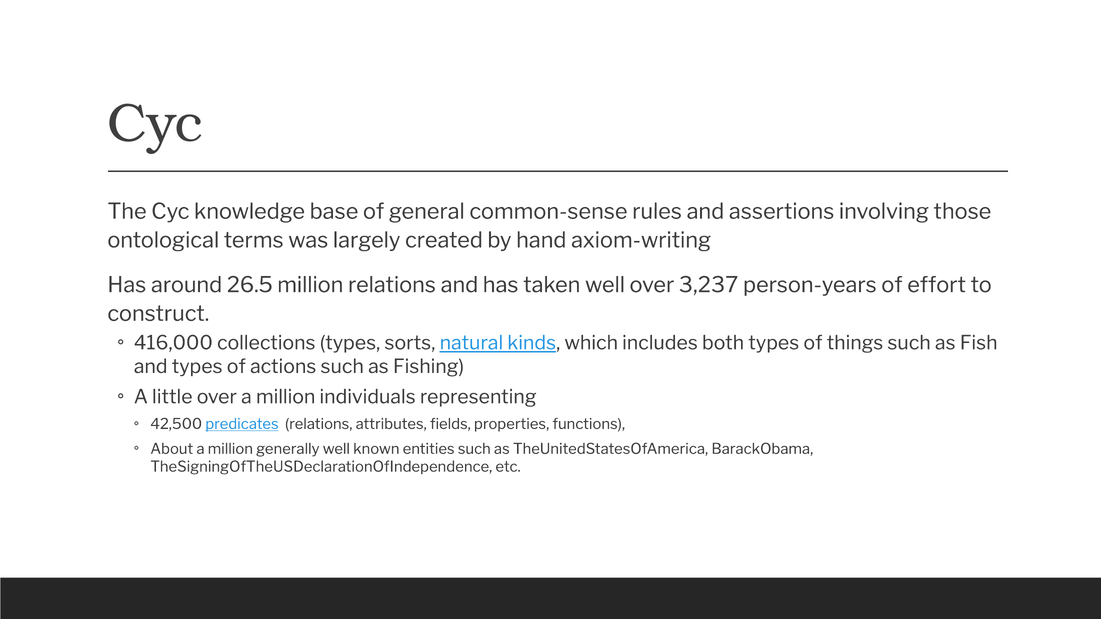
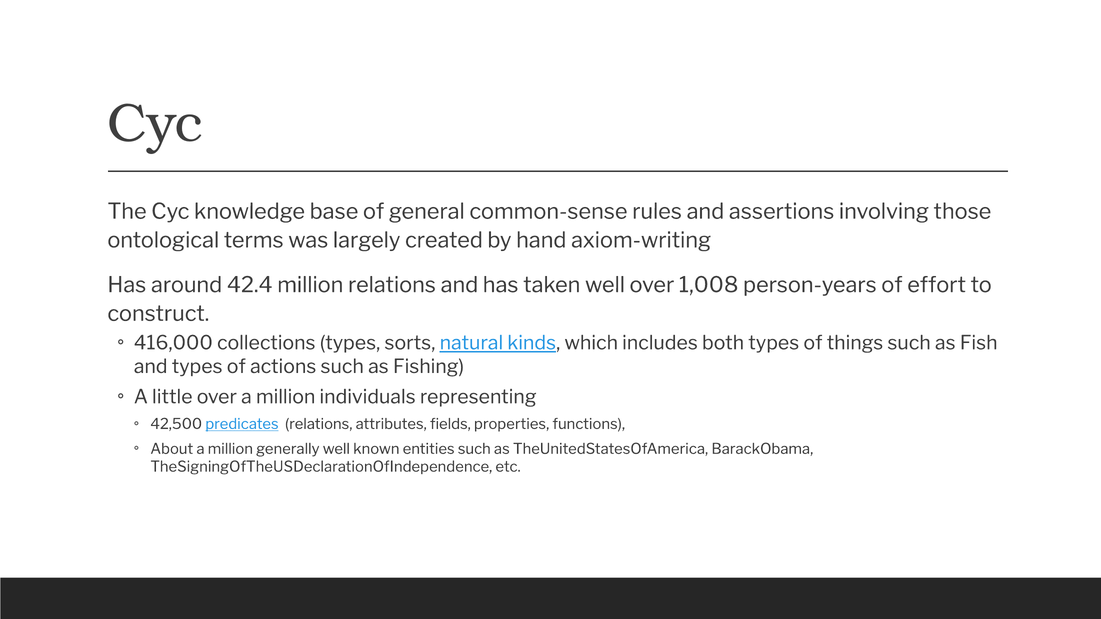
26.5: 26.5 -> 42.4 (250, 285)
3,237: 3,237 -> 1,008 (709, 285)
